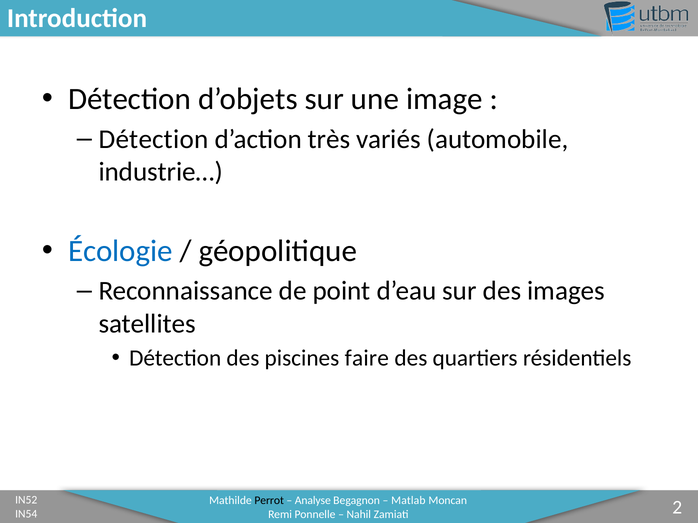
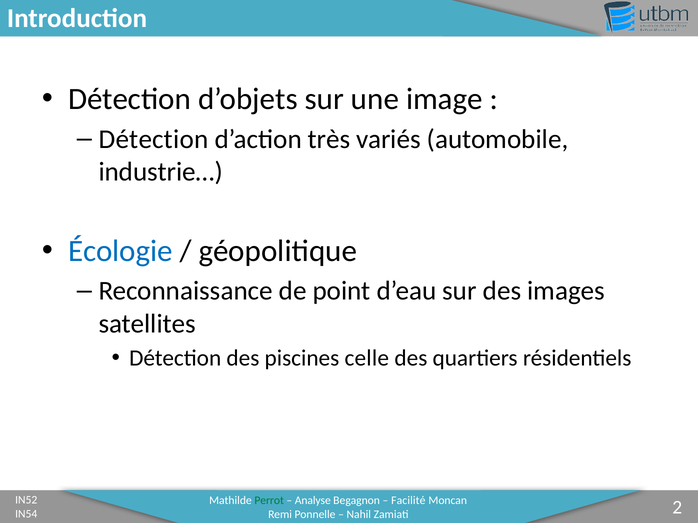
faire: faire -> celle (367, 359)
Perrot colour: black -> green (269, 501)
Matlab: Matlab -> Facilité (408, 501)
